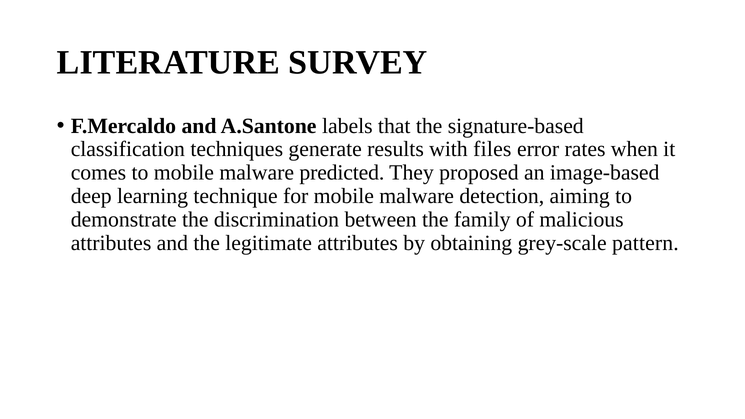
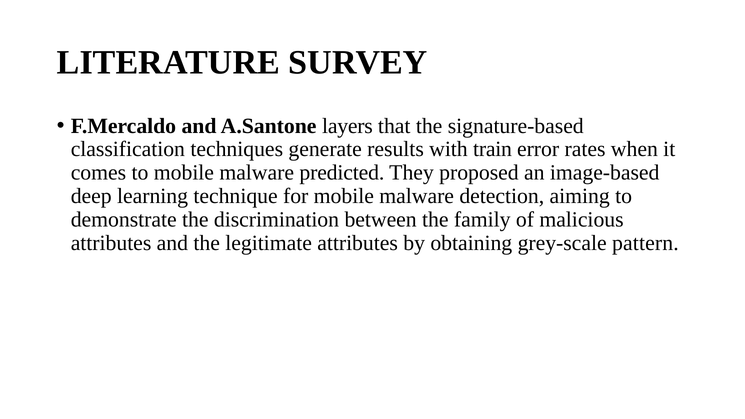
labels: labels -> layers (347, 126)
files: files -> train (493, 149)
